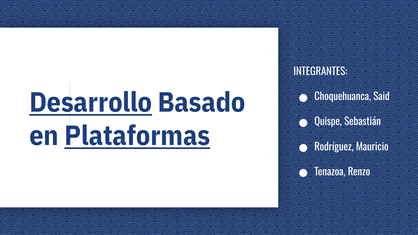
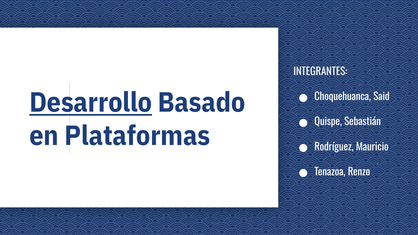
Plataformas underline: present -> none (137, 136)
